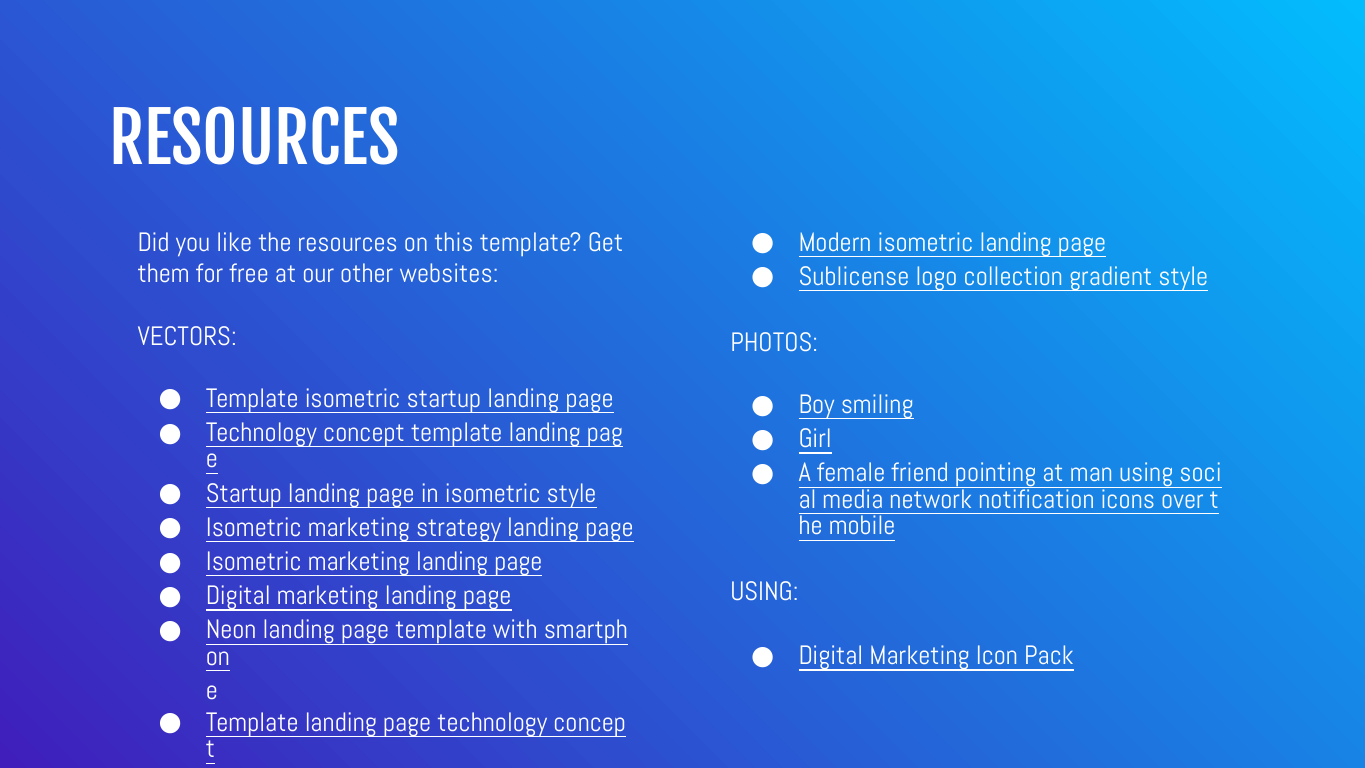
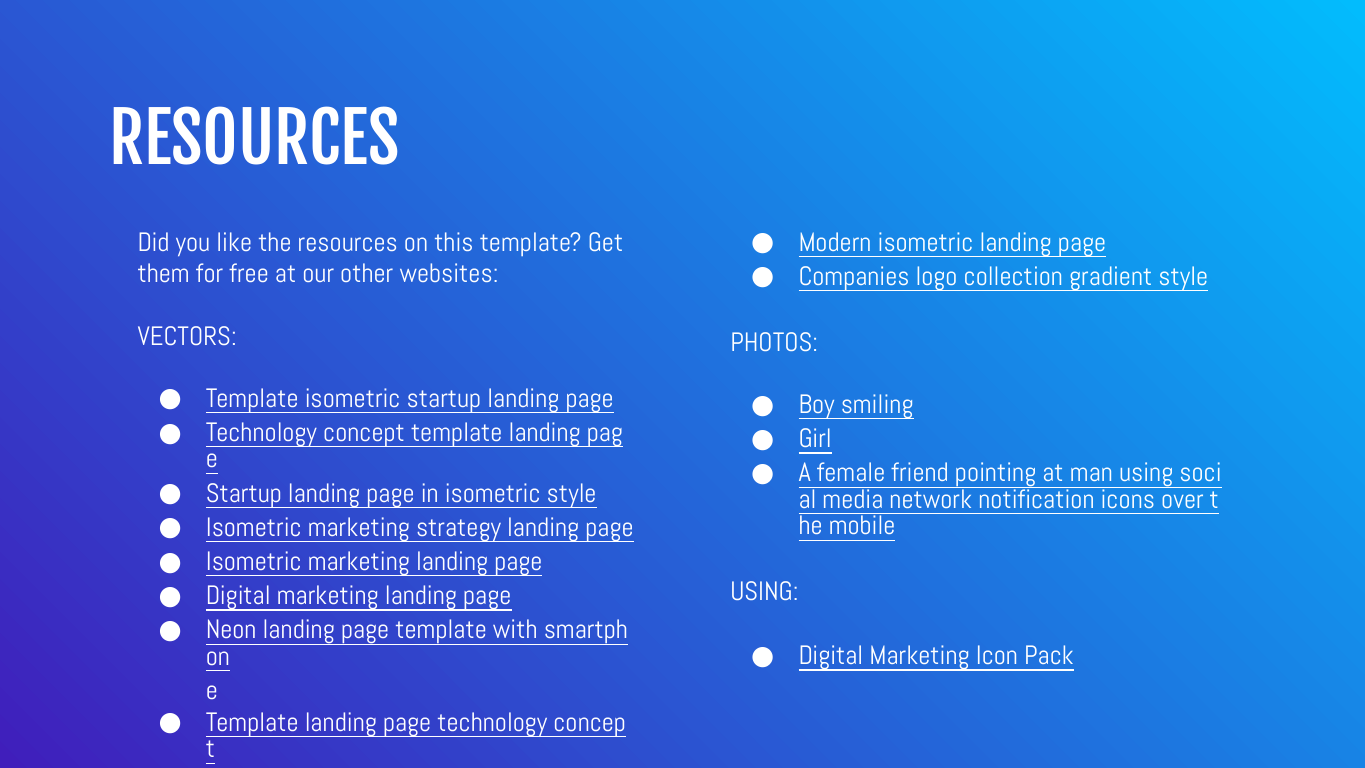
Sublicense: Sublicense -> Companies (854, 276)
